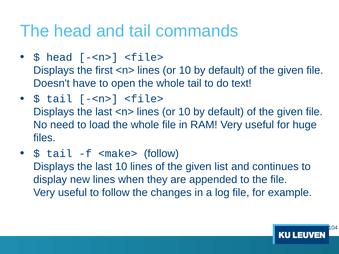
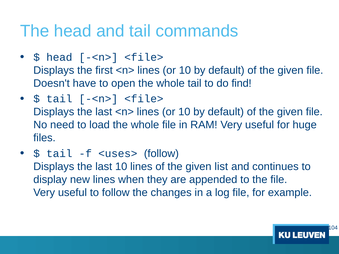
text: text -> find (242, 83)
<make>: <make> -> <uses> (118, 154)
